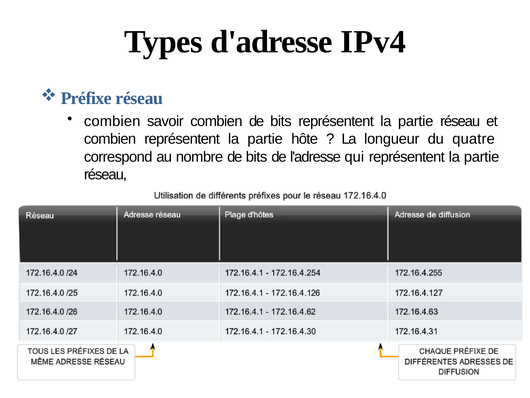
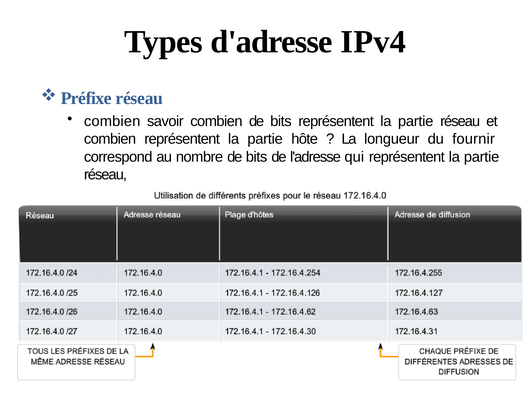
quatre: quatre -> fournir (474, 139)
